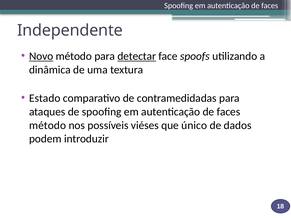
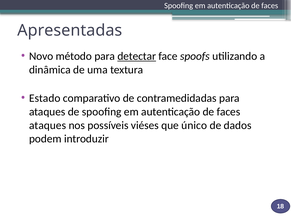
Independente: Independente -> Apresentadas (70, 30)
Novo underline: present -> none (41, 56)
método: método -> ataques (48, 125)
